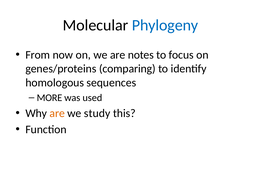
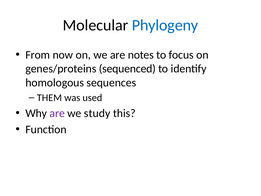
comparing: comparing -> sequenced (127, 69)
MORE: MORE -> THEM (49, 98)
are colour: orange -> purple (57, 113)
